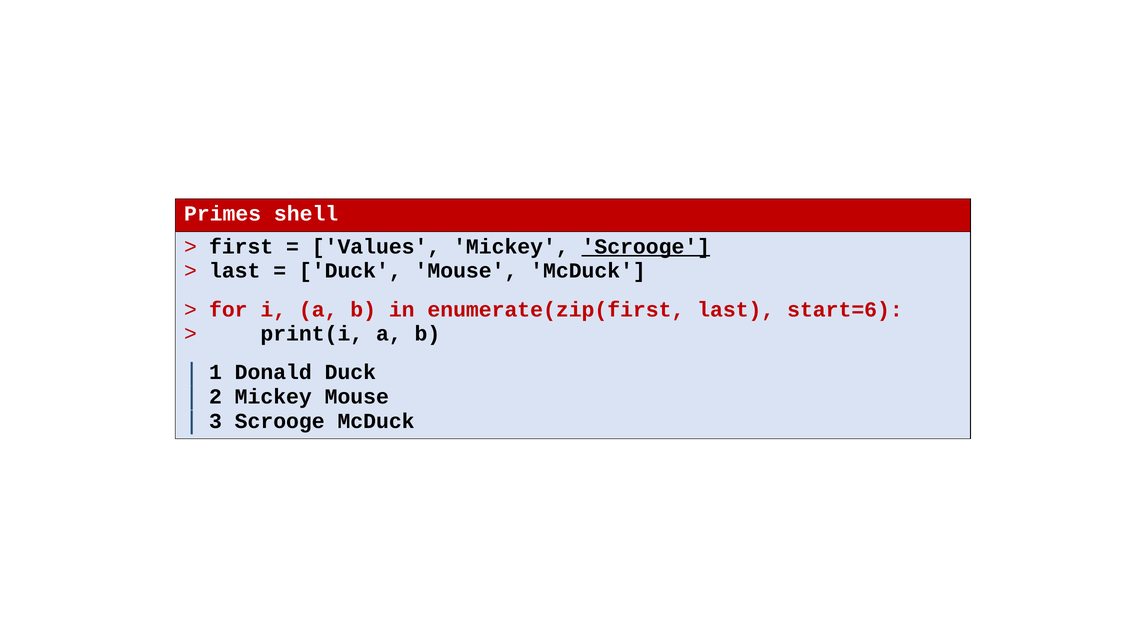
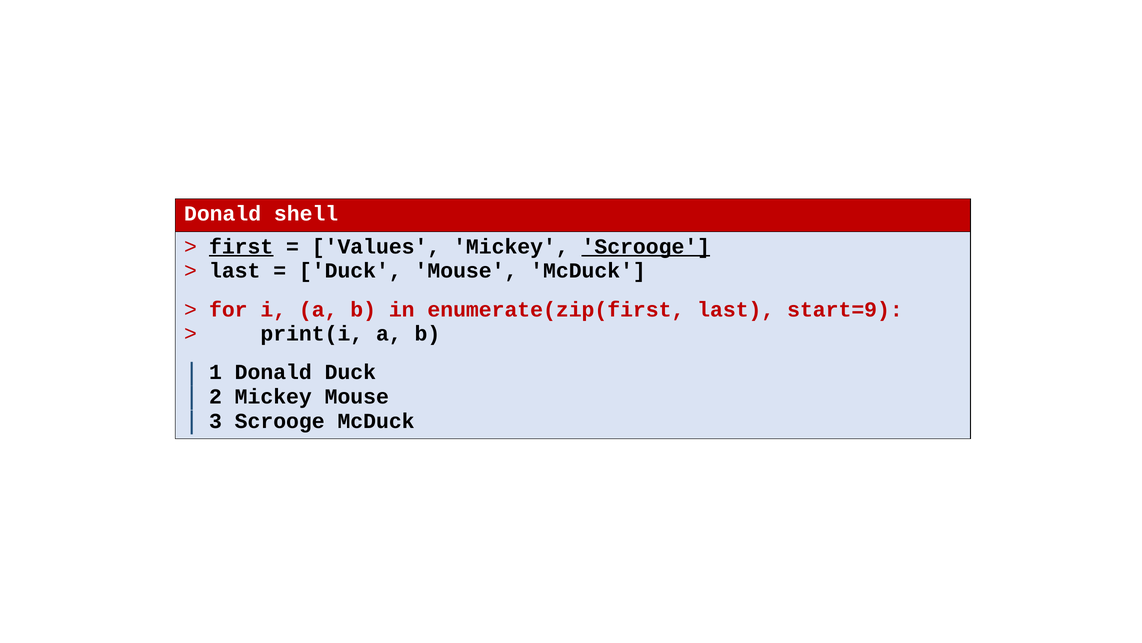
Primes: Primes -> Donald (223, 213)
first underline: none -> present (241, 246)
start=6: start=6 -> start=9 (845, 309)
